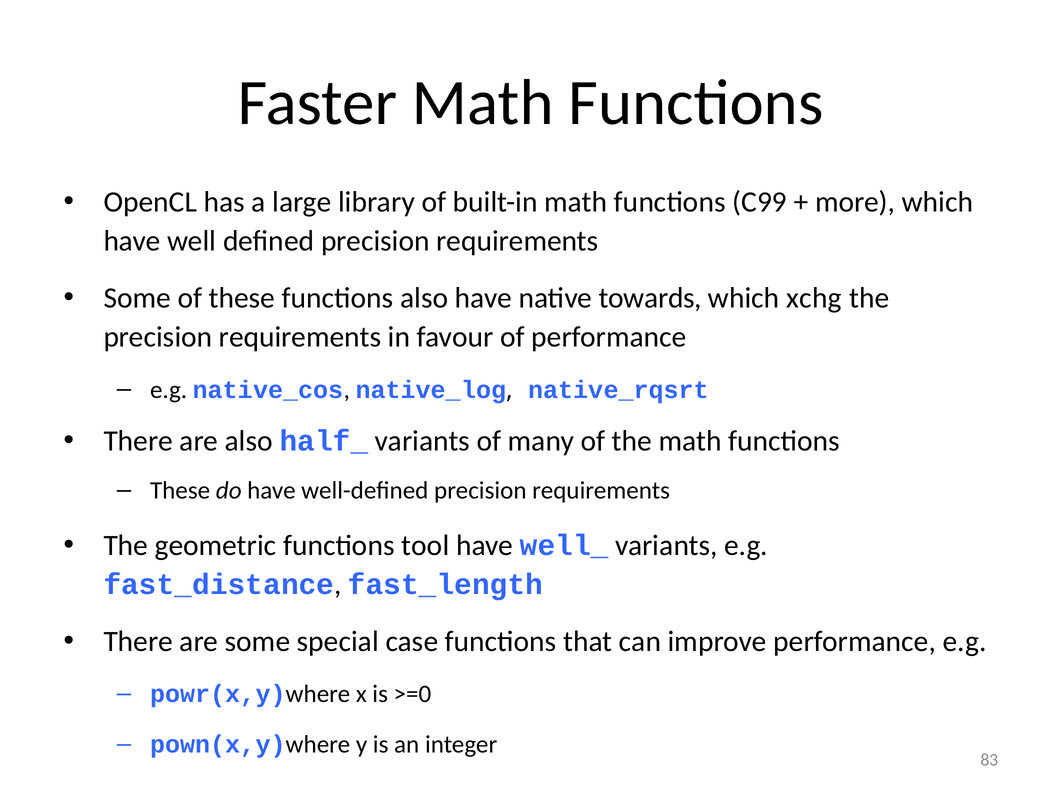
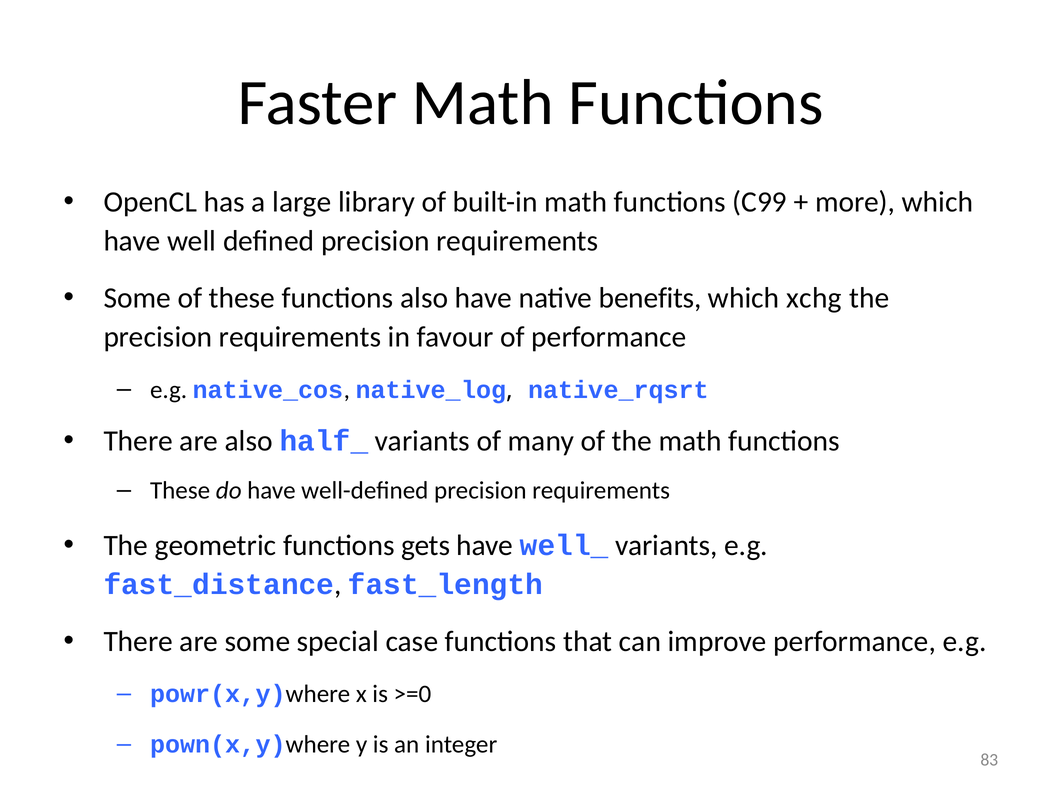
towards: towards -> benefits (650, 298)
tool: tool -> gets (426, 546)
